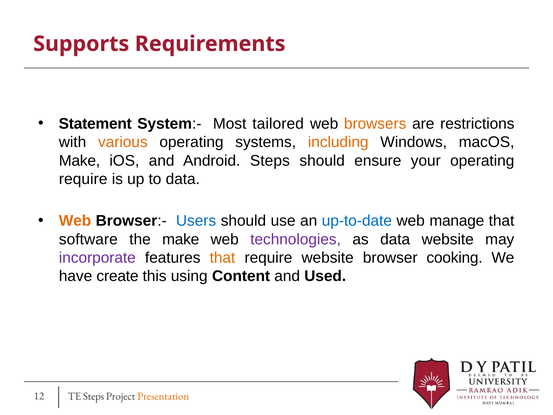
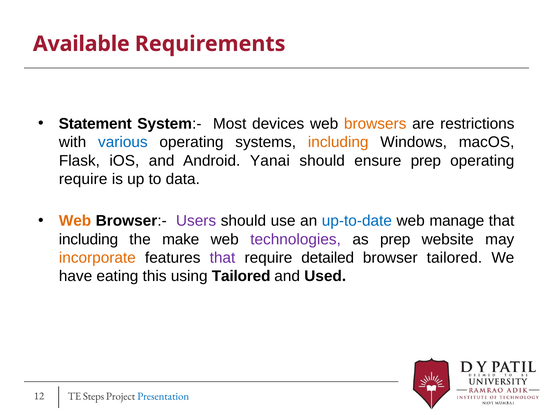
Supports: Supports -> Available (81, 44)
tailored: tailored -> devices (278, 124)
various colour: orange -> blue (123, 142)
Make: Make -> Flask (79, 161)
Android Steps: Steps -> Yanai (270, 161)
ensure your: your -> prep (426, 161)
Users colour: blue -> purple (196, 221)
software: software -> including (88, 239)
as data: data -> prep (395, 239)
incorporate colour: purple -> orange (97, 258)
that colour: orange -> purple (222, 258)
require website: website -> detailed (328, 258)
browser cooking: cooking -> tailored (454, 258)
create: create -> eating (117, 276)
using Content: Content -> Tailored (241, 276)
Presentation colour: orange -> blue (163, 396)
